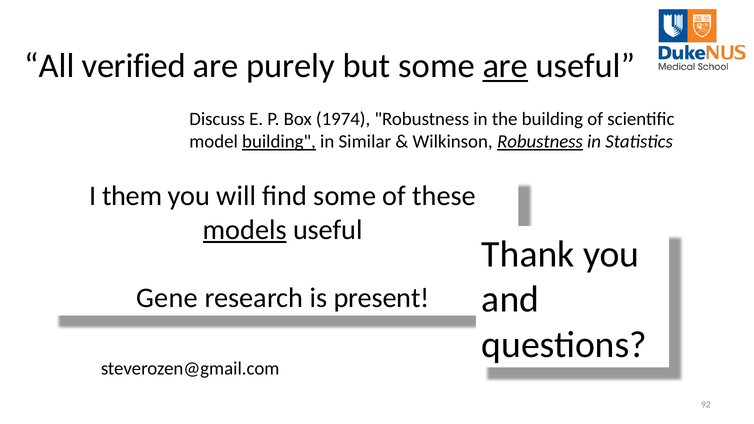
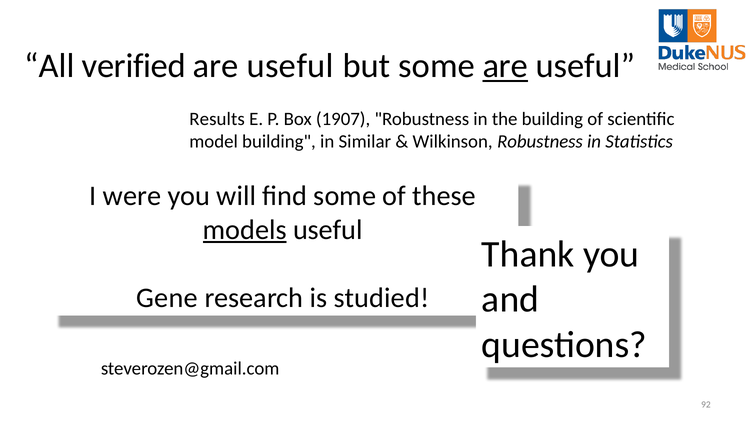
purely: purely -> useful (290, 66)
Discuss: Discuss -> Results (217, 119)
1974: 1974 -> 1907 (343, 119)
building underline: present -> none (279, 142)
Robustness underline: present -> none (540, 142)
them: them -> were (132, 196)
present: present -> studied (381, 298)
